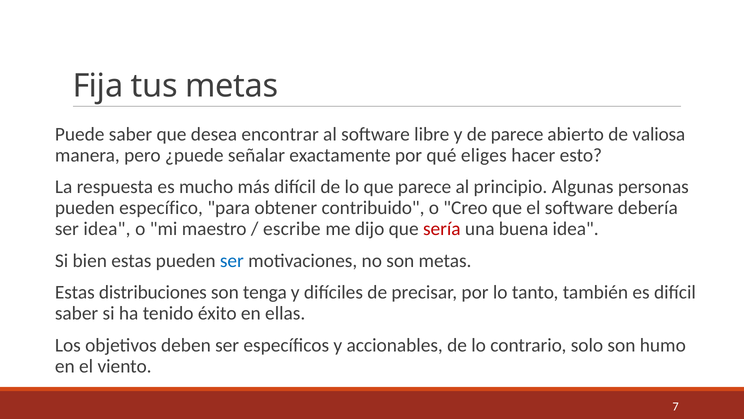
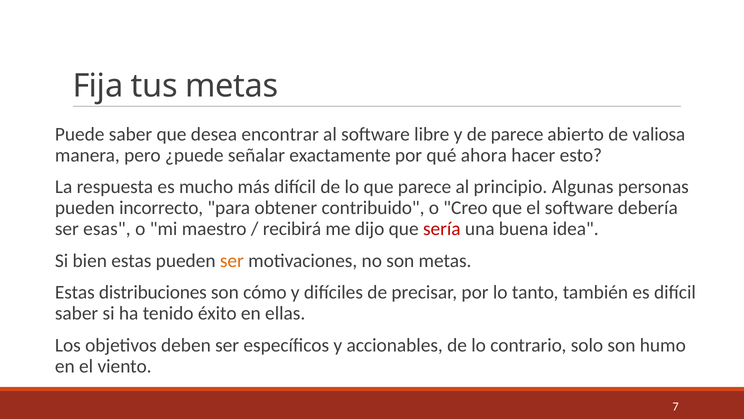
eliges: eliges -> ahora (484, 155)
específico: específico -> incorrecto (161, 208)
ser idea: idea -> esas (107, 229)
escribe: escribe -> recibirá (292, 229)
ser colour: blue -> orange (232, 260)
tenga: tenga -> cómo (265, 292)
